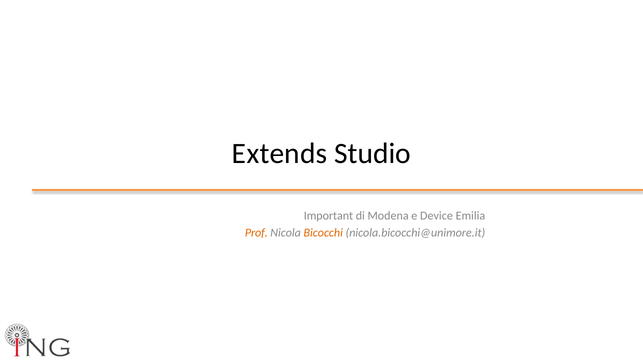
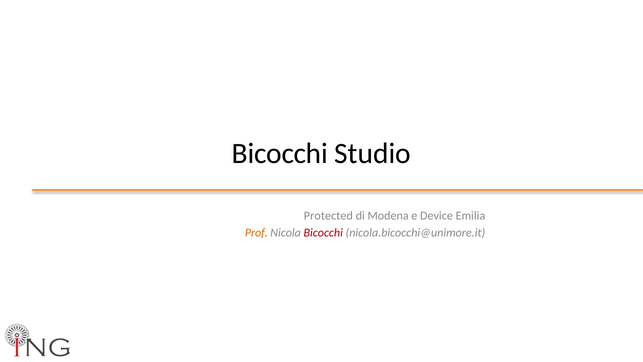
Extends: Extends -> Bicocchi (280, 153)
Important: Important -> Protected (328, 215)
Bicocchi colour: orange -> red (323, 232)
